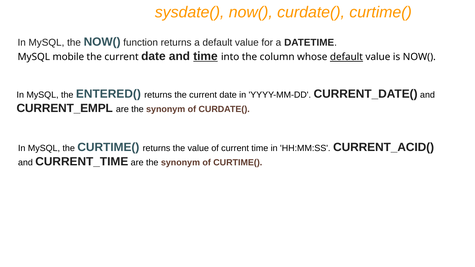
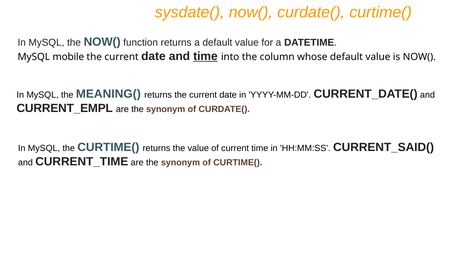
default underline: present -> none (346, 57)
ENTERED(: ENTERED( -> MEANING( (108, 94)
CURRENT_ACID(: CURRENT_ACID( -> CURRENT_SAID( (384, 147)
